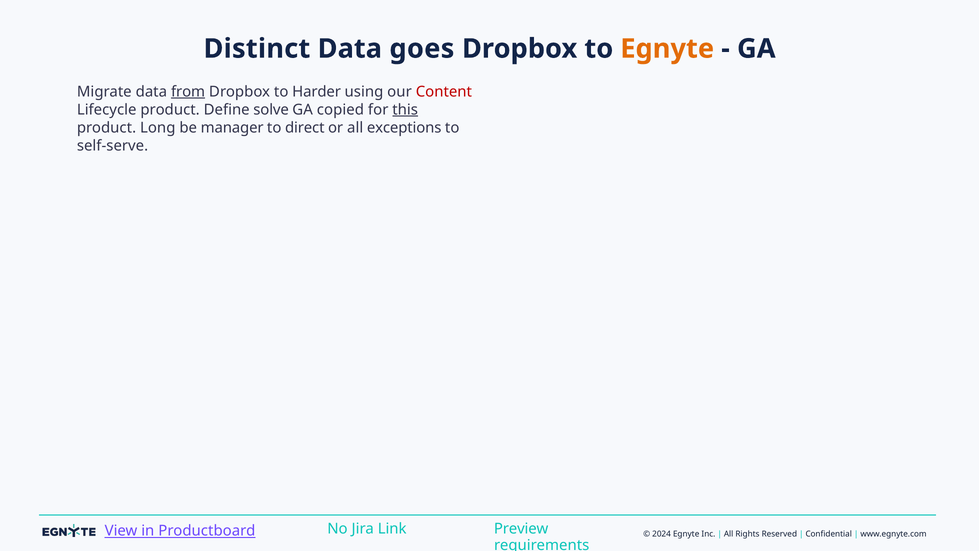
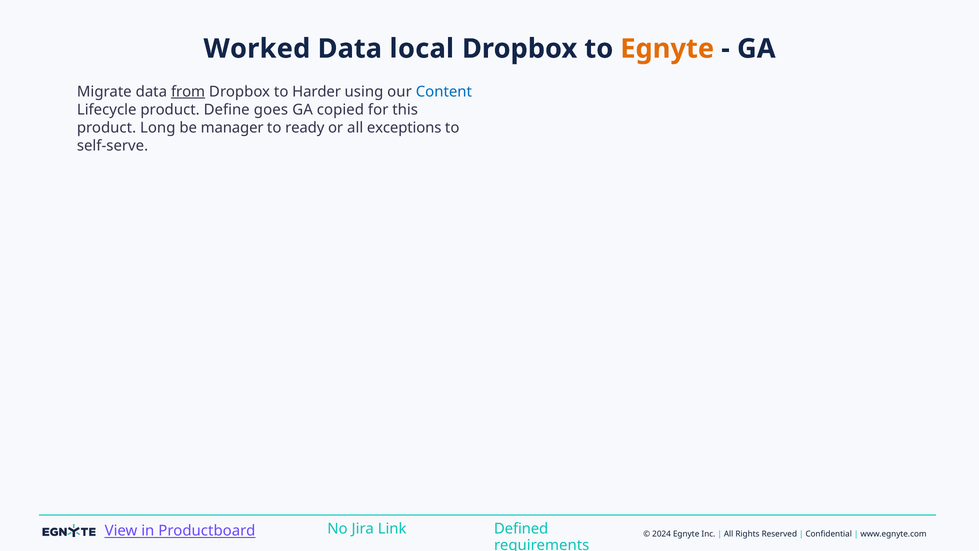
Distinct: Distinct -> Worked (257, 49)
goes: goes -> local (422, 49)
Content colour: red -> blue (444, 92)
solve: solve -> goes (271, 110)
this underline: present -> none (405, 110)
direct: direct -> ready (305, 128)
Preview: Preview -> Defined (521, 529)
